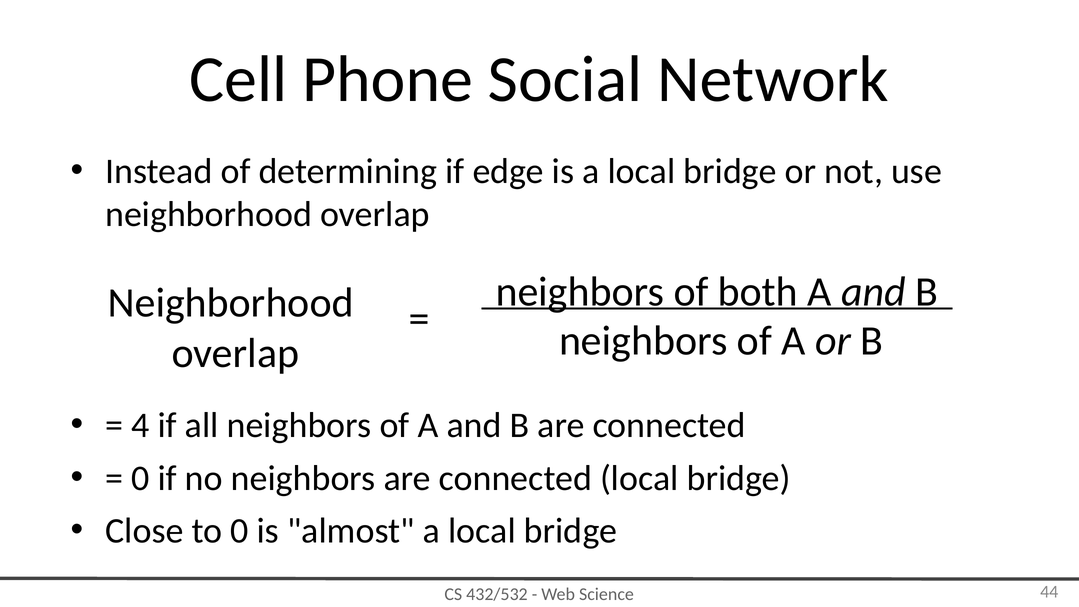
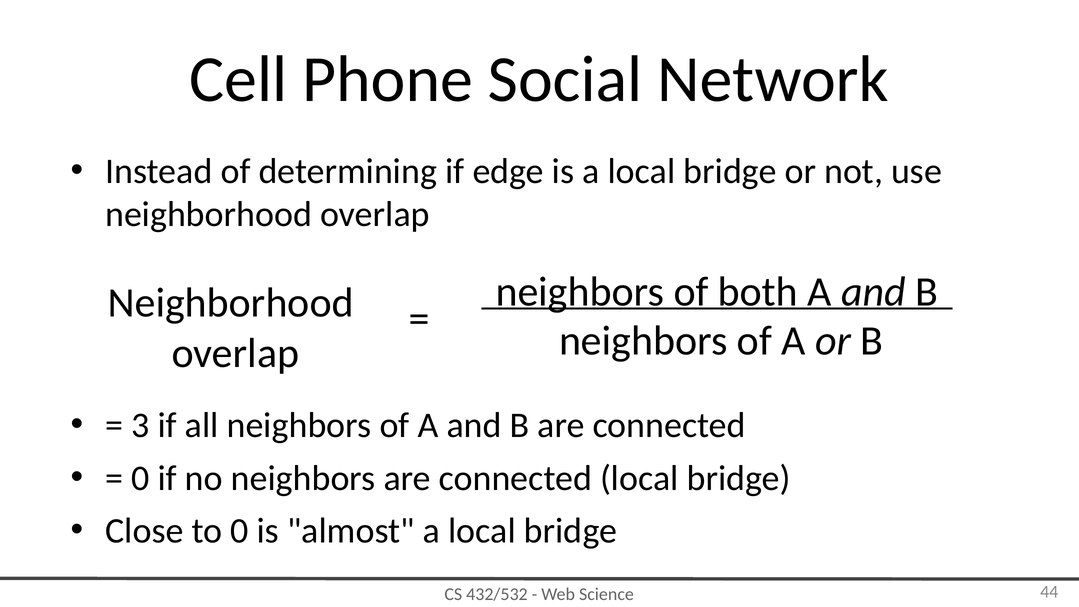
4: 4 -> 3 (140, 425)
